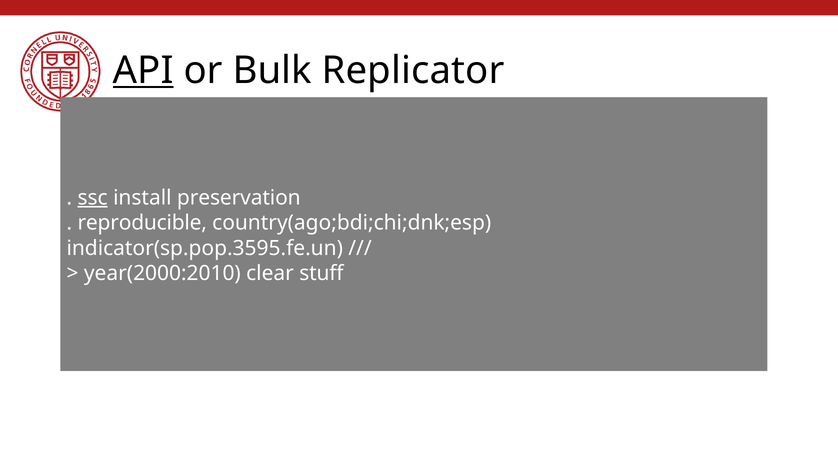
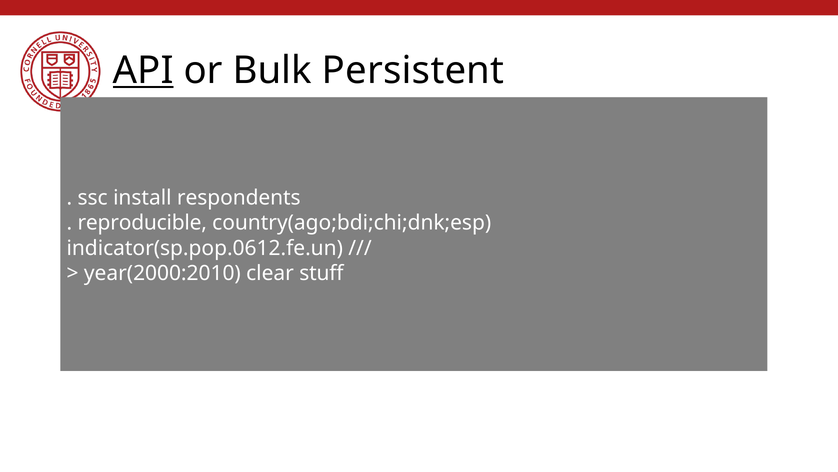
Replicator: Replicator -> Persistent (413, 70)
ssc underline: present -> none (93, 198)
preservation: preservation -> respondents (239, 198)
indicator(sp.pop.3595.fe.un: indicator(sp.pop.3595.fe.un -> indicator(sp.pop.0612.fe.un (205, 248)
